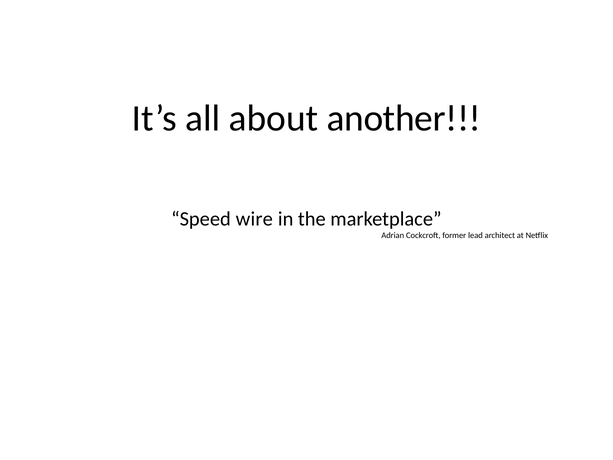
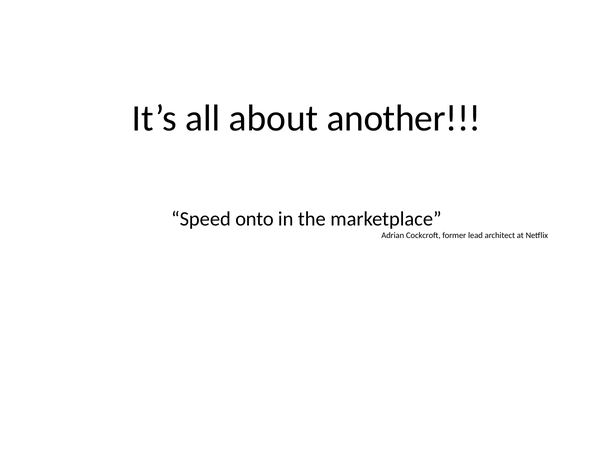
wire: wire -> onto (254, 219)
